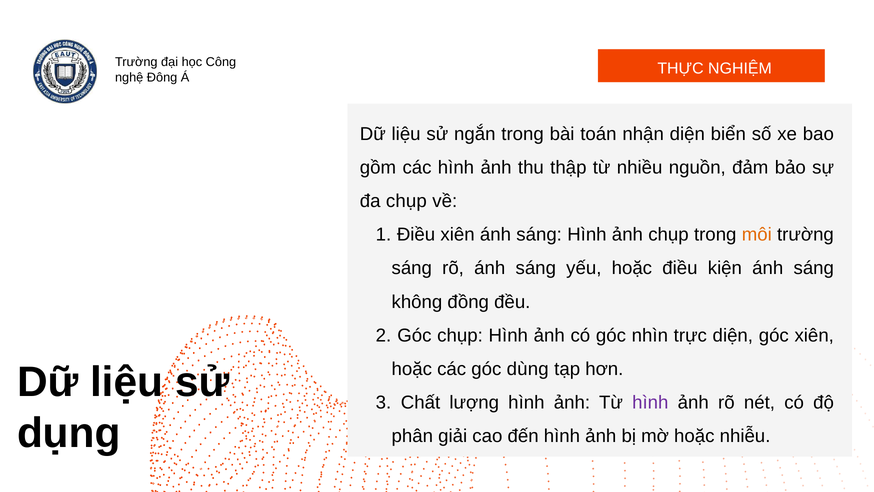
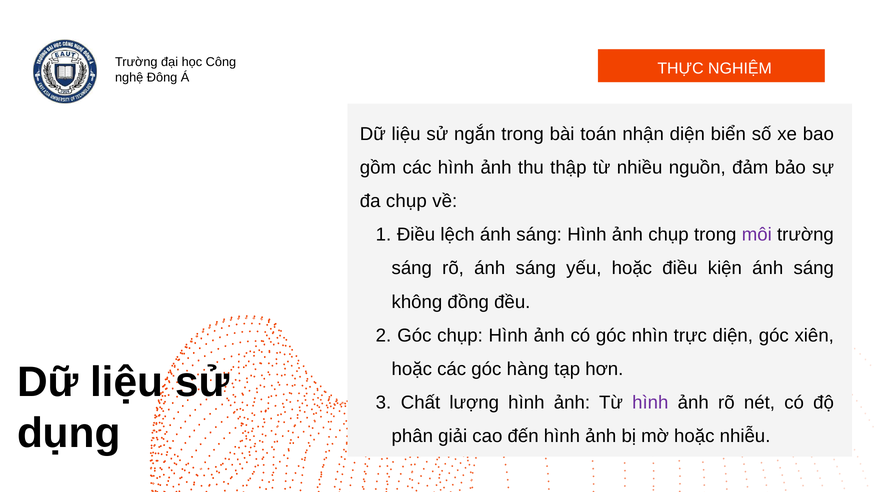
Điều xiên: xiên -> lệch (458, 235)
môi colour: orange -> purple (757, 235)
dùng: dùng -> hàng (528, 369)
